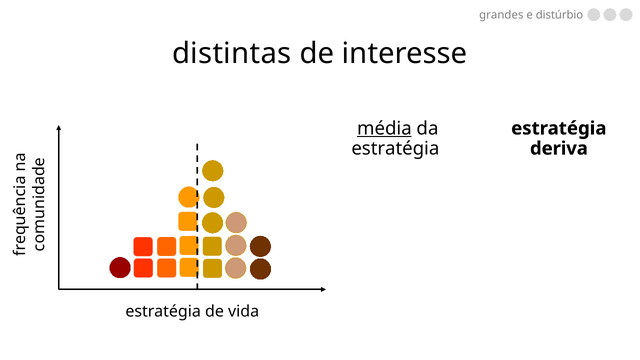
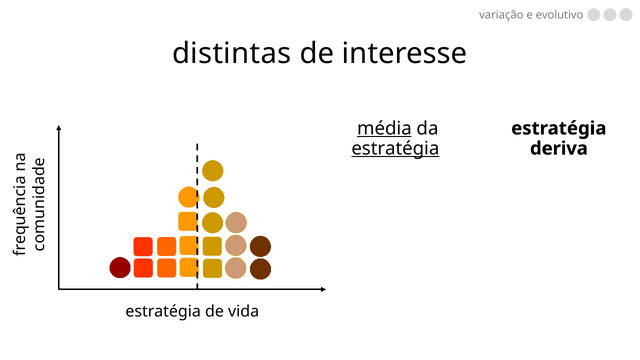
grandes: grandes -> variação (501, 15)
distúrbio: distúrbio -> evolutivo (560, 15)
estratégia underline: none -> present (395, 148)
